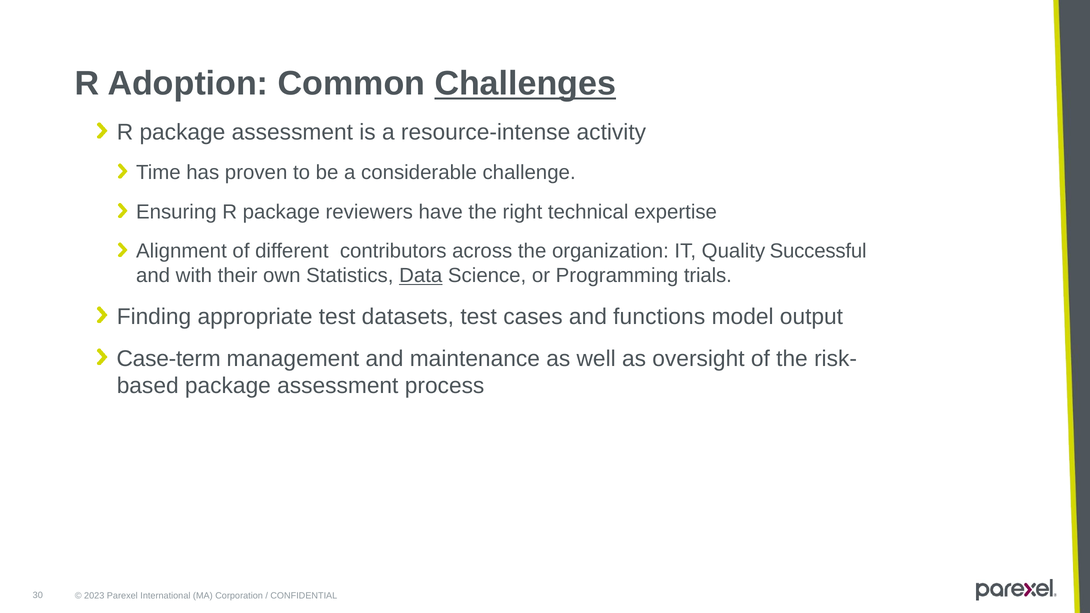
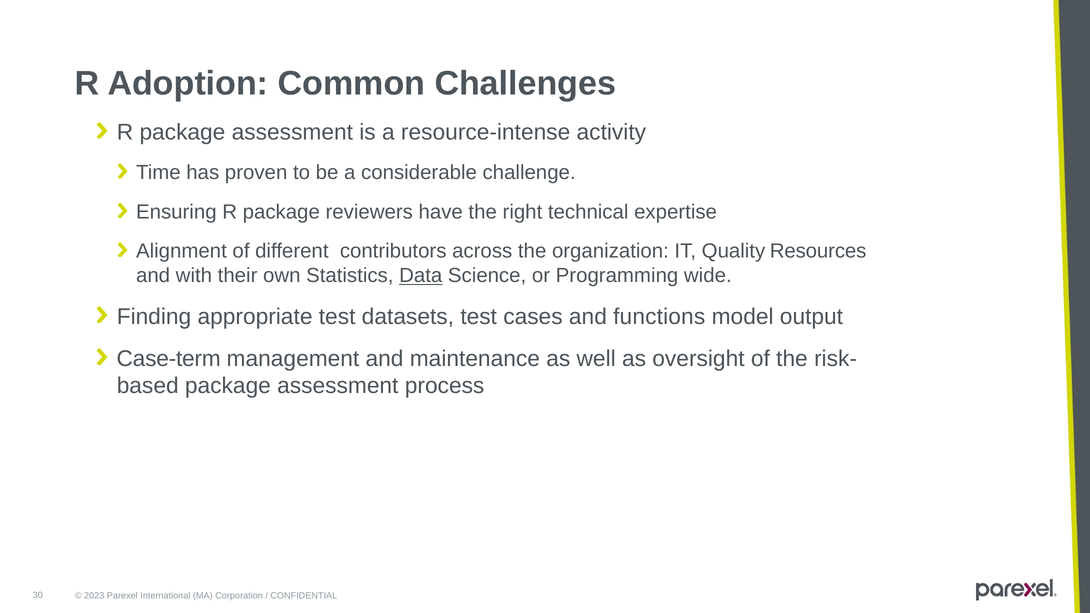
Challenges underline: present -> none (525, 84)
Successful: Successful -> Resources (818, 251)
trials: trials -> wide (708, 276)
